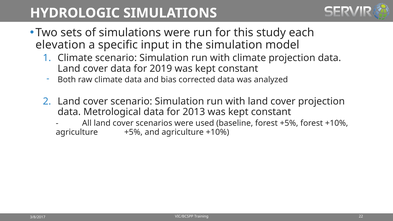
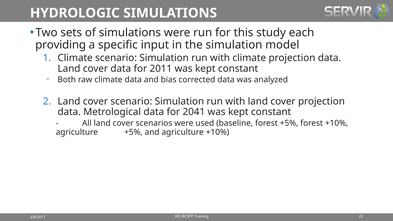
elevation: elevation -> providing (61, 45)
2019: 2019 -> 2011 (161, 69)
2013: 2013 -> 2041 (194, 112)
